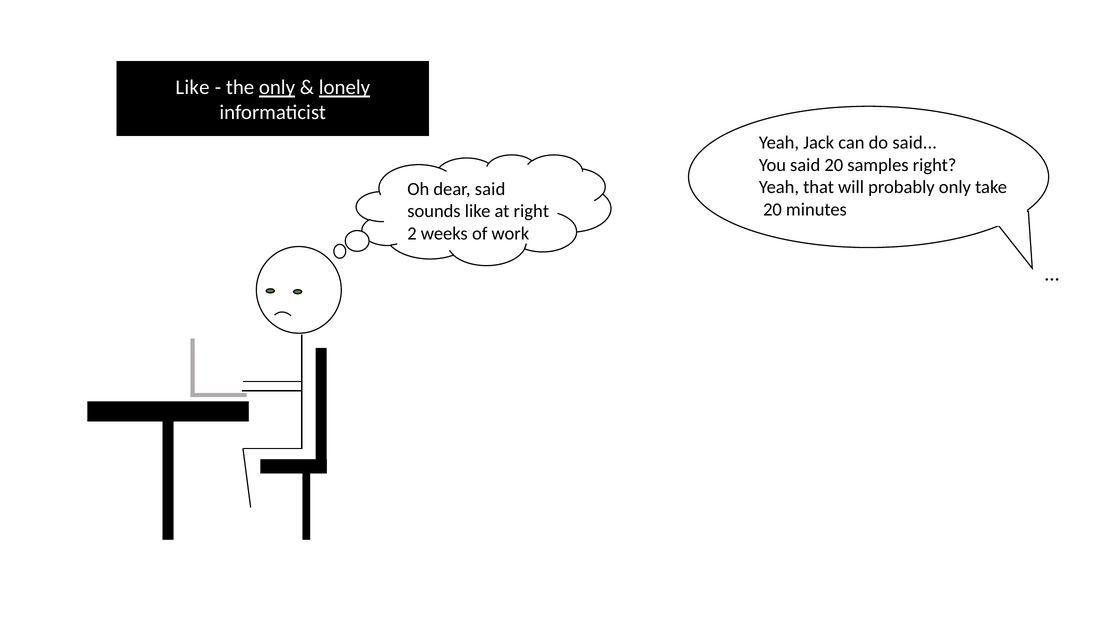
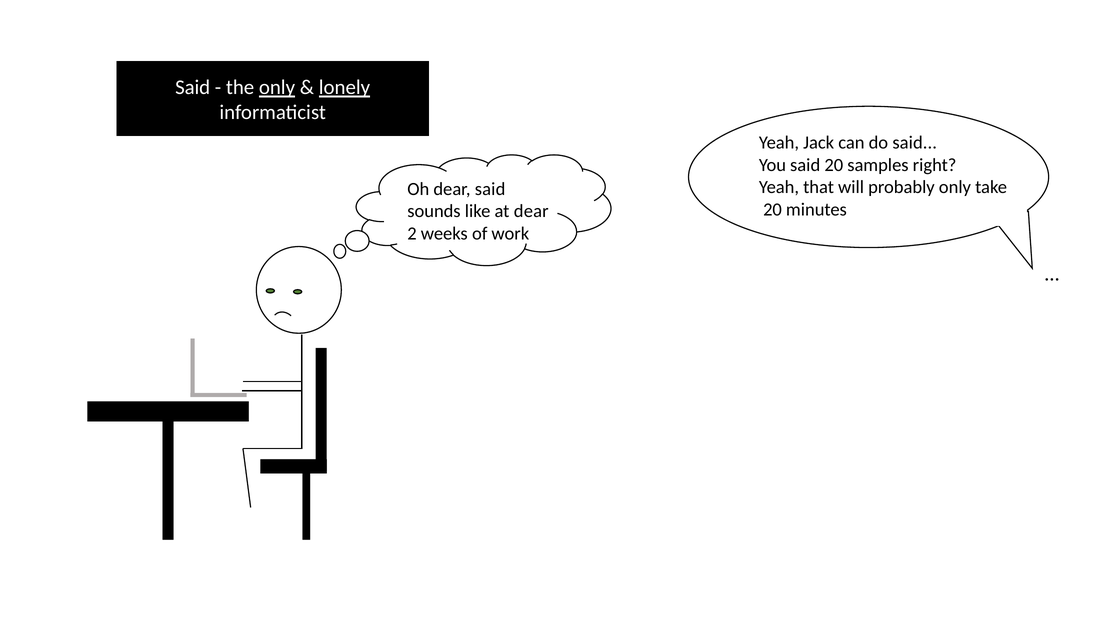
Like: Like -> Said (193, 87)
at right: right -> dear (531, 211)
